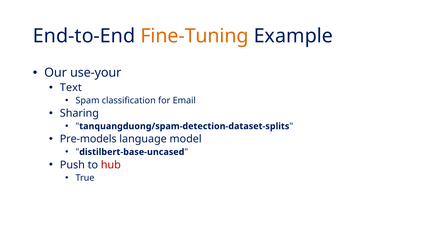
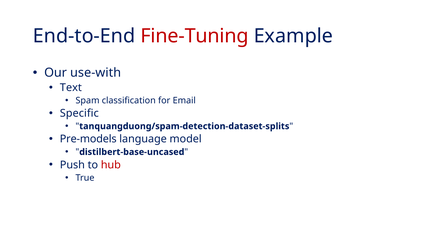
Fine-Tuning colour: orange -> red (195, 36)
use-your: use-your -> use-with (96, 73)
Sharing: Sharing -> Specific (79, 114)
